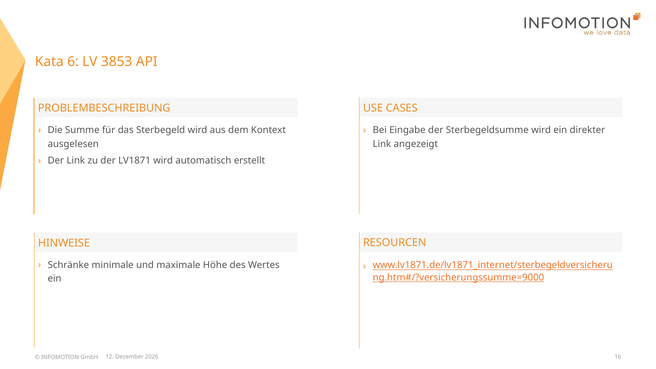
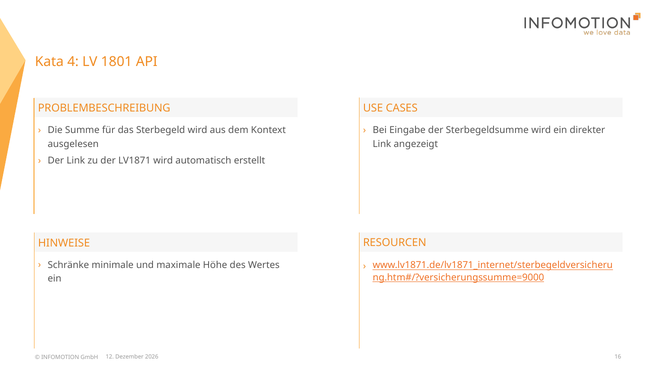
6: 6 -> 4 (73, 62)
3853: 3853 -> 1801 (117, 62)
